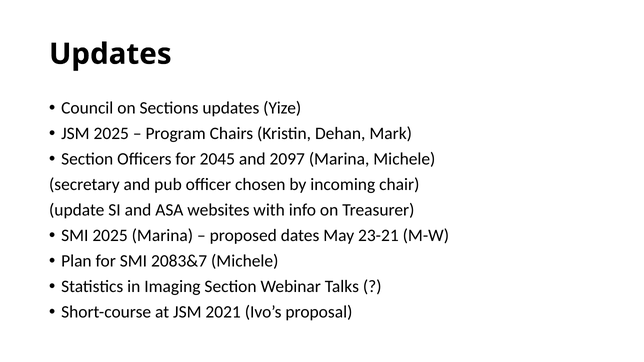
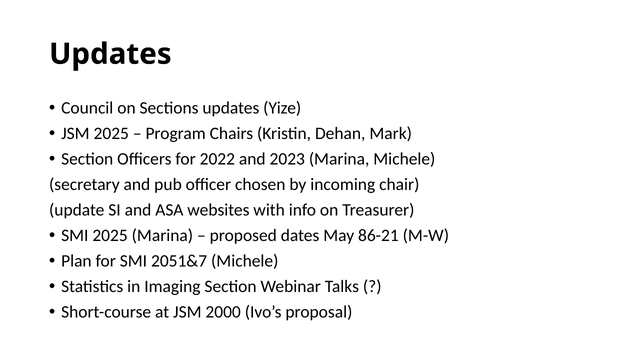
2045: 2045 -> 2022 (217, 159)
2097: 2097 -> 2023 (287, 159)
23-21: 23-21 -> 86-21 (378, 236)
2083&7: 2083&7 -> 2051&7 (179, 261)
2021: 2021 -> 2000 (223, 312)
